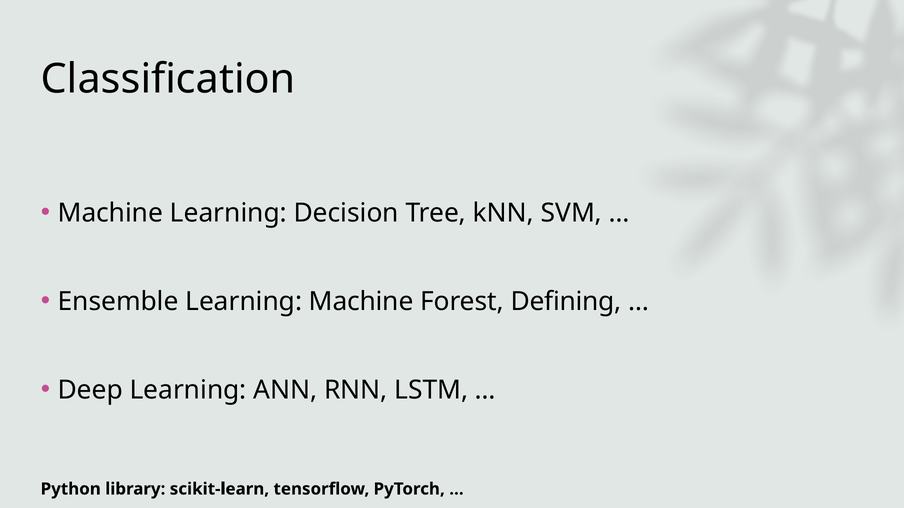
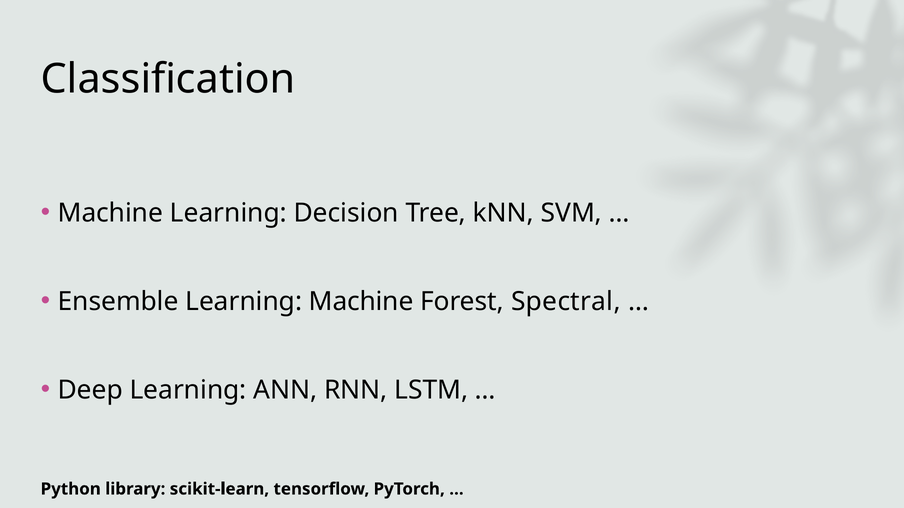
Defining: Defining -> Spectral (566, 302)
